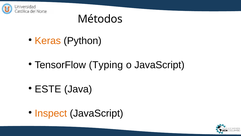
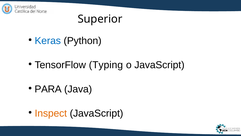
Métodos: Métodos -> Superior (100, 19)
Keras colour: orange -> blue (48, 41)
ESTE: ESTE -> PARA (48, 89)
